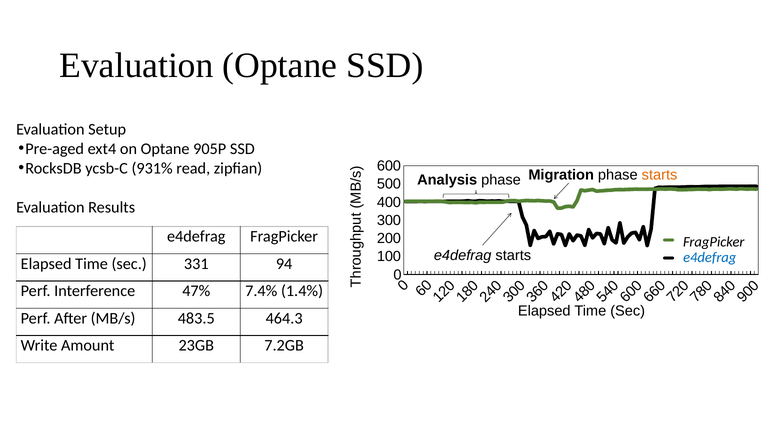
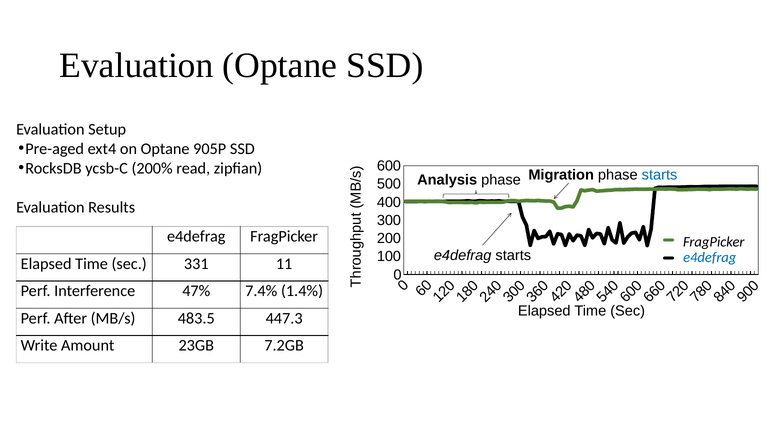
931%: 931% -> 200% (152, 168)
starts colour: orange -> blue (660, 175)
94: 94 -> 11 (284, 264)
464.3: 464.3 -> 447.3 (284, 318)
